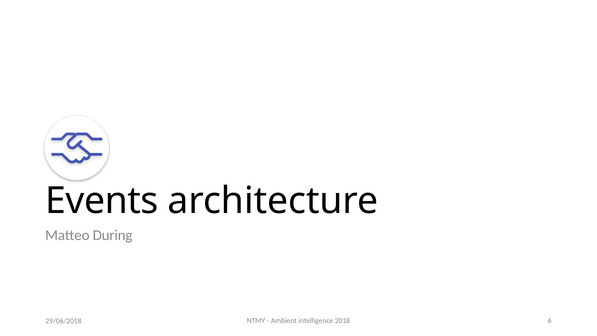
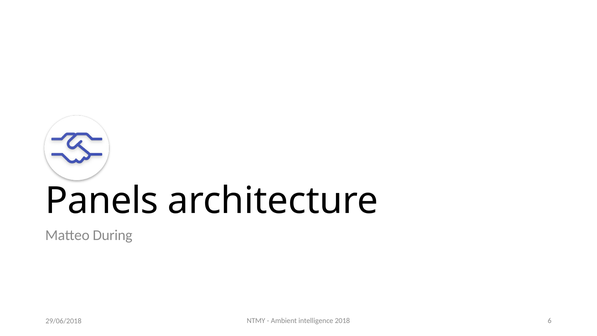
Events: Events -> Panels (102, 201)
